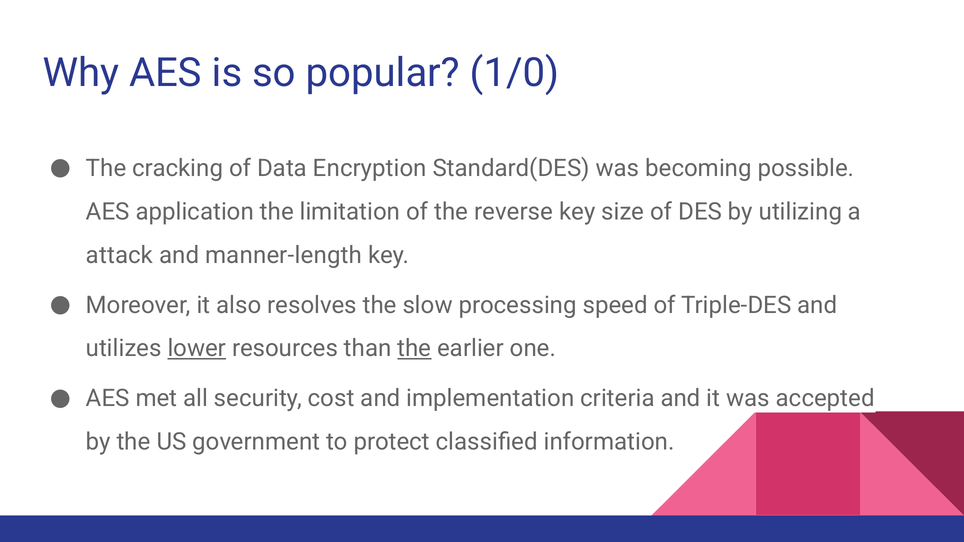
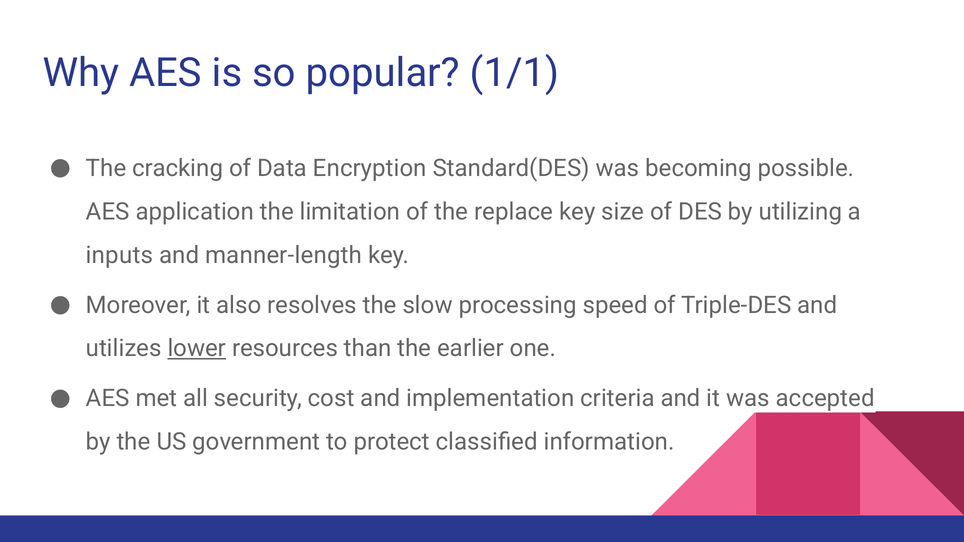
1/0: 1/0 -> 1/1 (515, 73)
reverse: reverse -> replace (514, 212)
attack: attack -> inputs (119, 255)
the underline: present -> none (414, 349)
